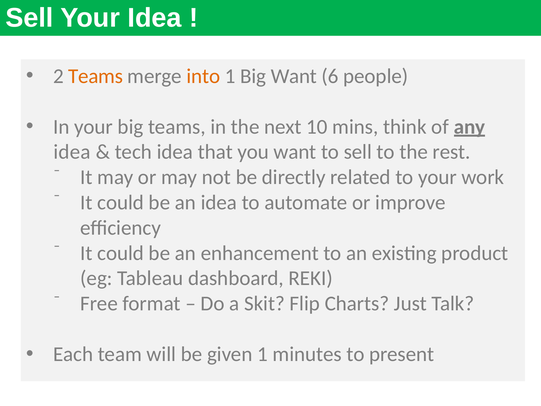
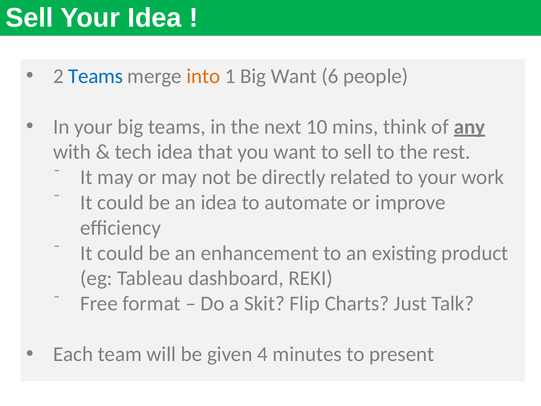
Teams colour: orange -> blue (96, 76)
idea: idea -> with (72, 152)
given 1: 1 -> 4 (263, 354)
